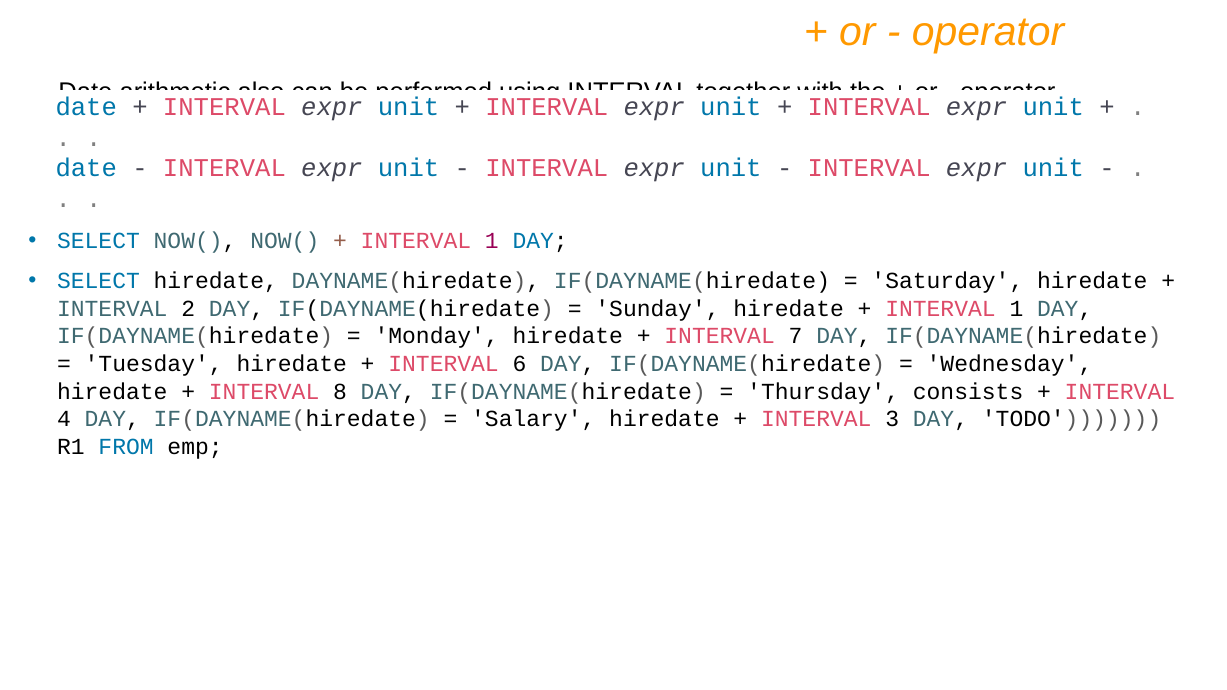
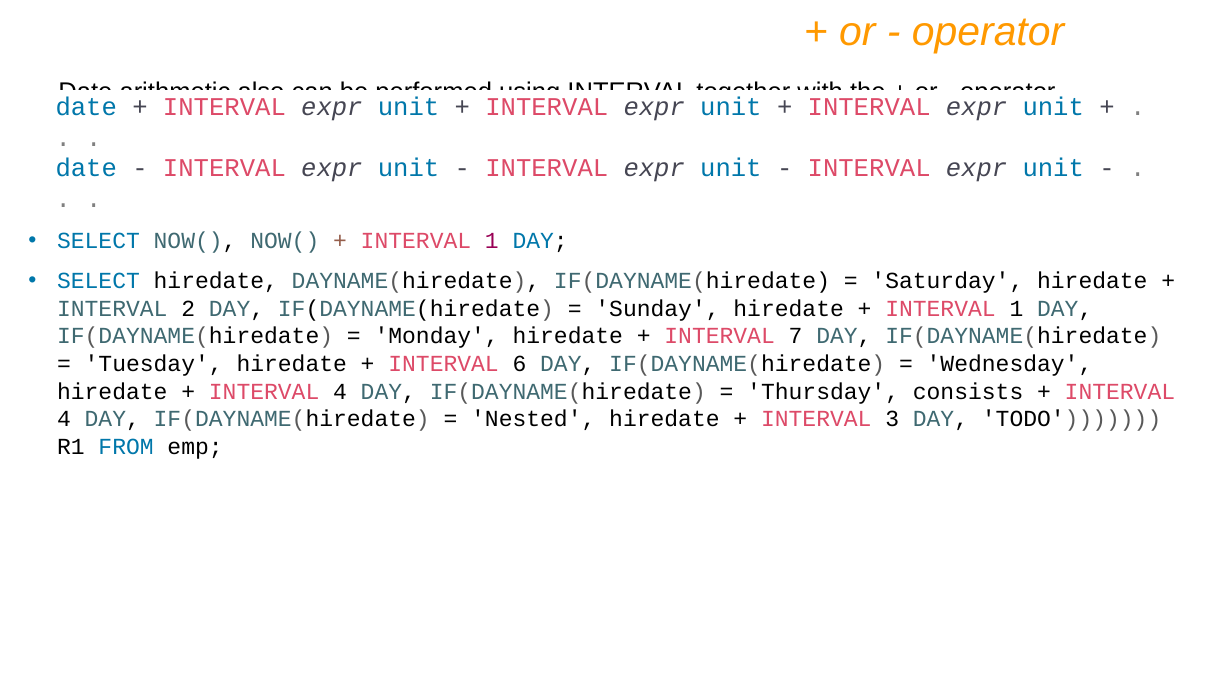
8: 8 -> 4 (340, 392)
Salary: Salary -> Nested (533, 419)
